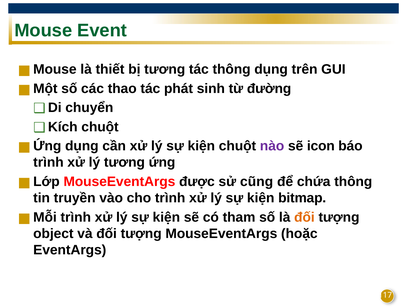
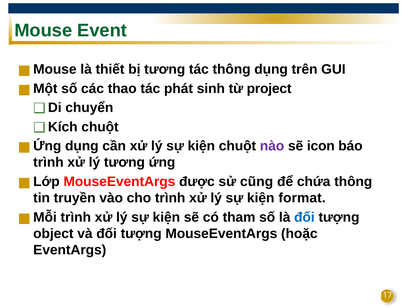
đường: đường -> project (269, 89)
bitmap: bitmap -> format (302, 198)
đối colour: orange -> blue (304, 217)
